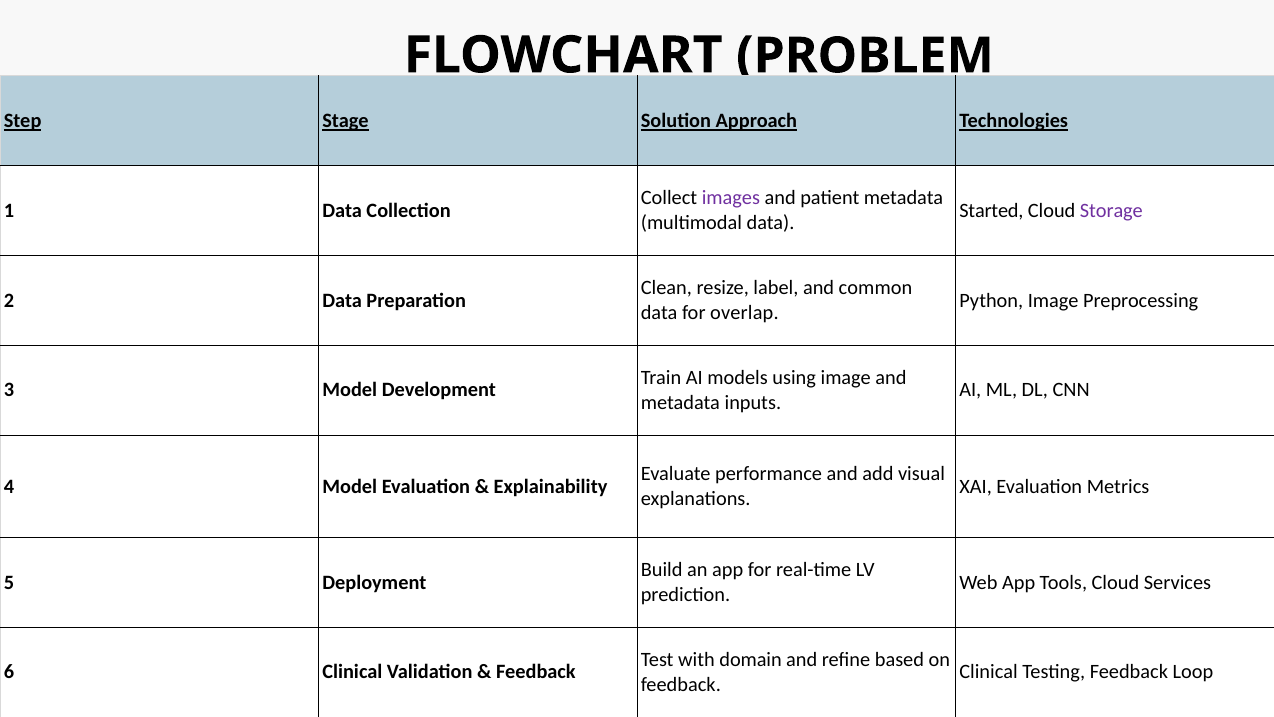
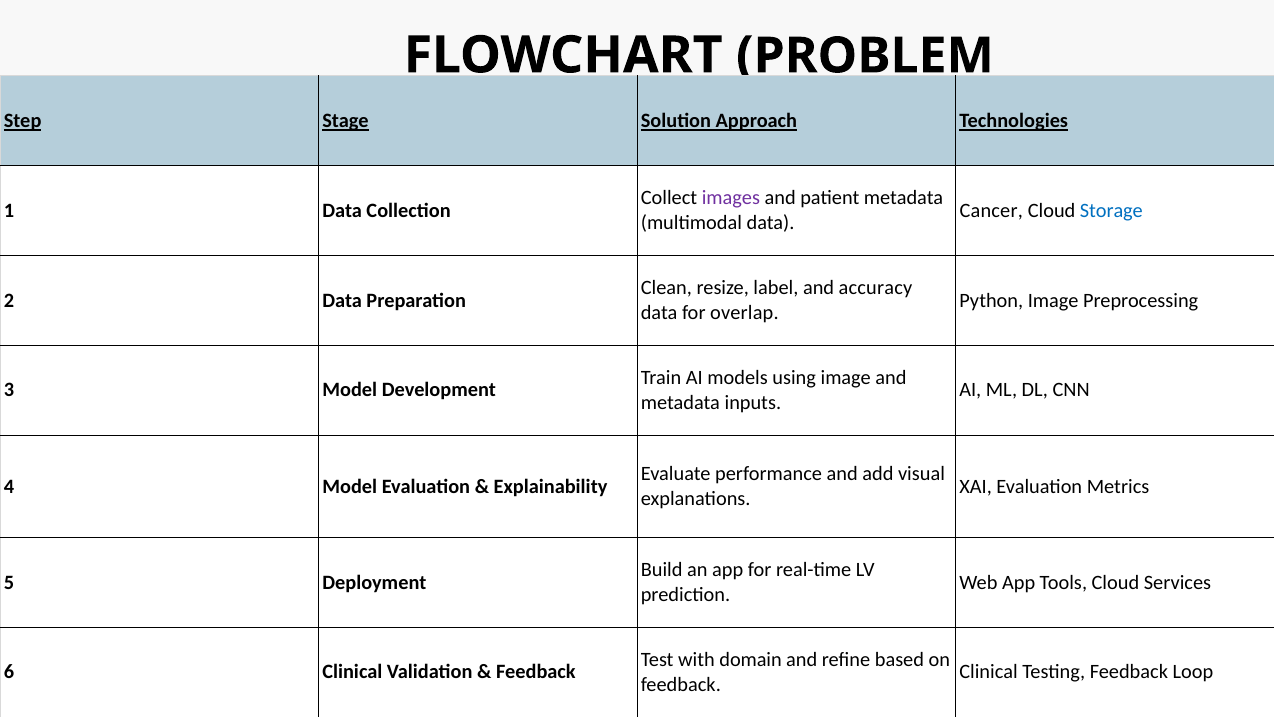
Started: Started -> Cancer (991, 211)
Storage colour: purple -> blue (1111, 211)
common: common -> accuracy (875, 288)
